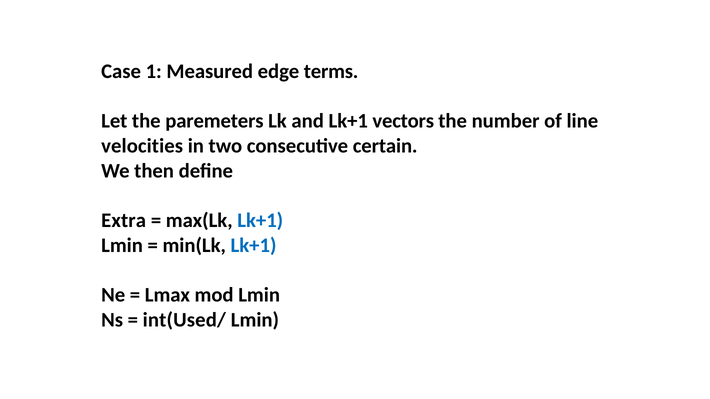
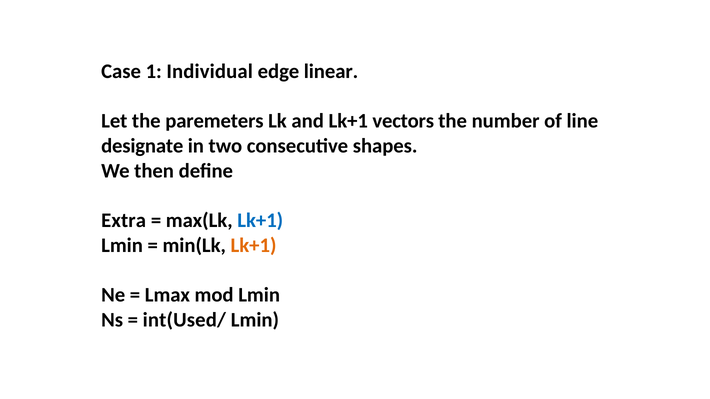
Measured: Measured -> Individual (210, 72)
terms: terms -> linear (331, 72)
velocities: velocities -> designate (142, 146)
certain: certain -> shapes (385, 146)
Lk+1 colour: blue -> orange (254, 246)
